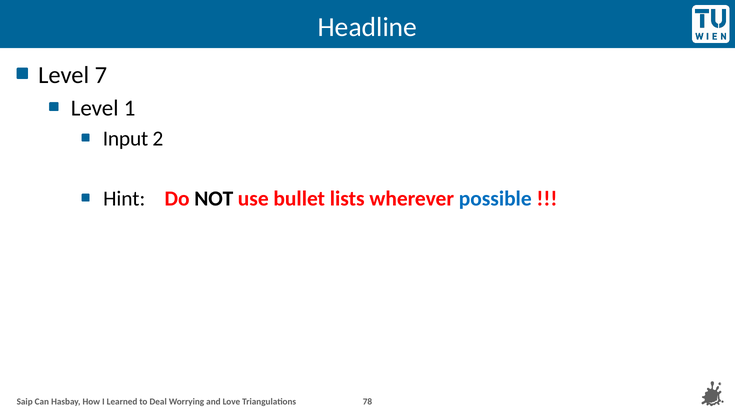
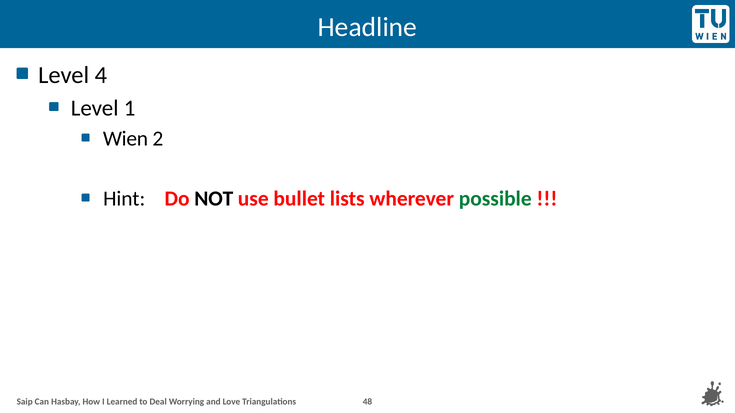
7: 7 -> 4 (101, 75)
Input: Input -> Wien (126, 139)
possible colour: blue -> green (495, 199)
78: 78 -> 48 (367, 402)
